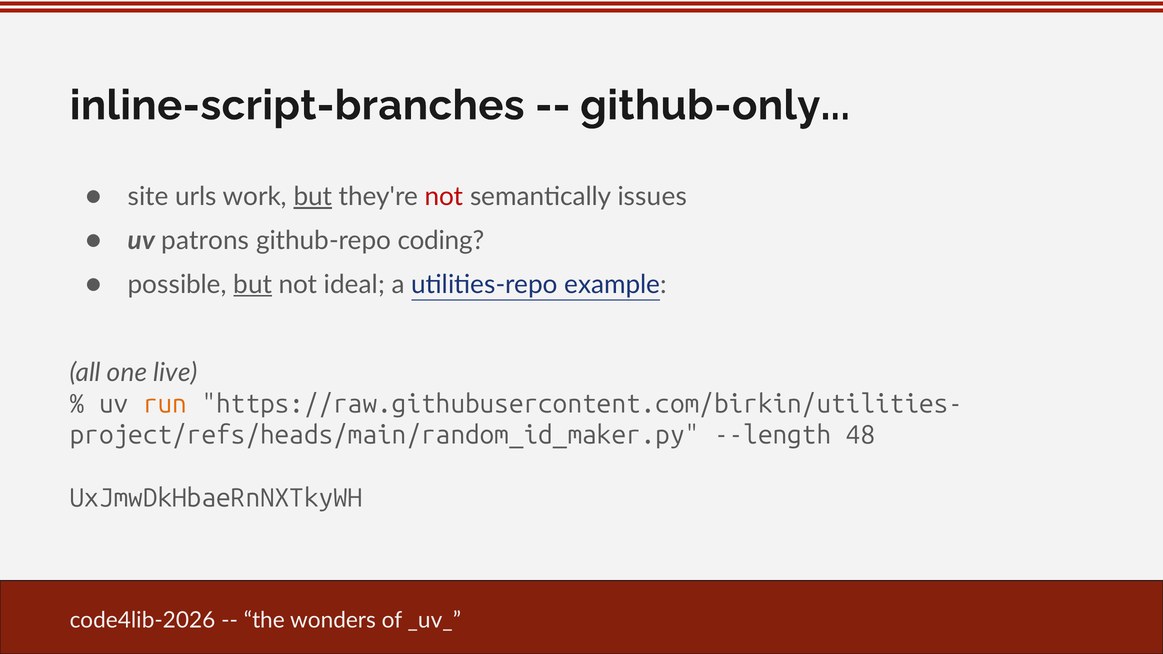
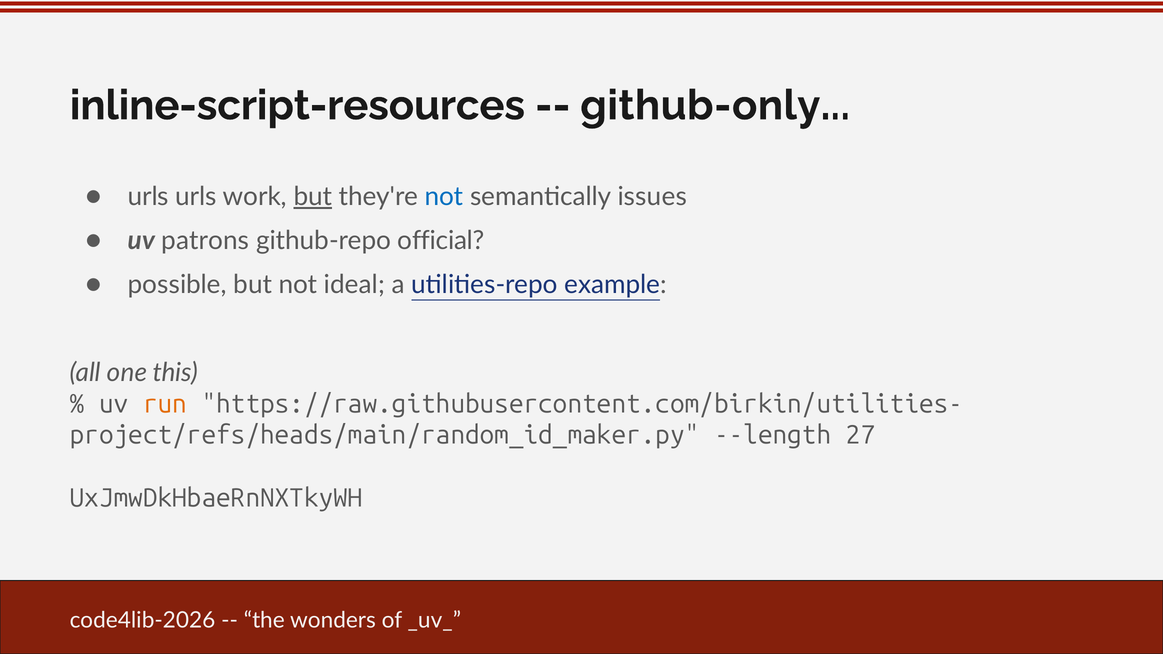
inline-script-branches: inline-script-branches -> inline-script-resources (297, 105)
site: site -> urls (148, 197)
not colour: red -> blue (444, 197)
coding: coding -> official (441, 241)
but underline: present -> none (253, 285)
live: live -> this (176, 373)
48: 48 -> 27 (861, 435)
